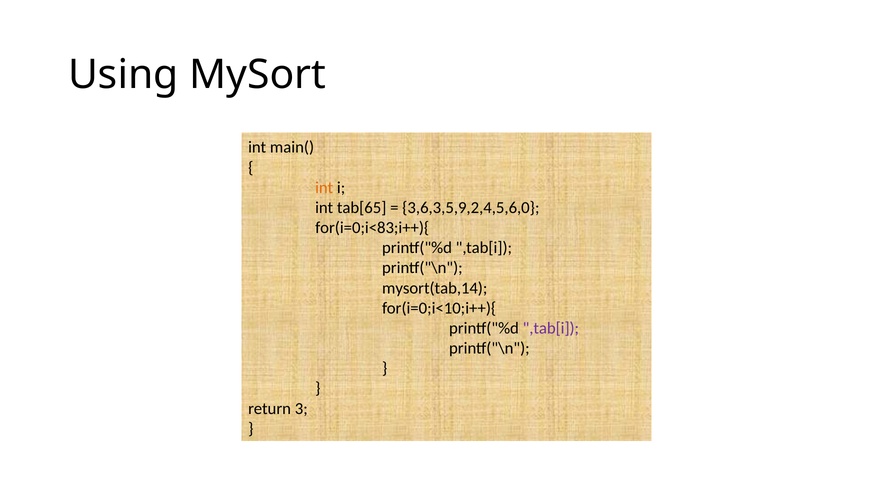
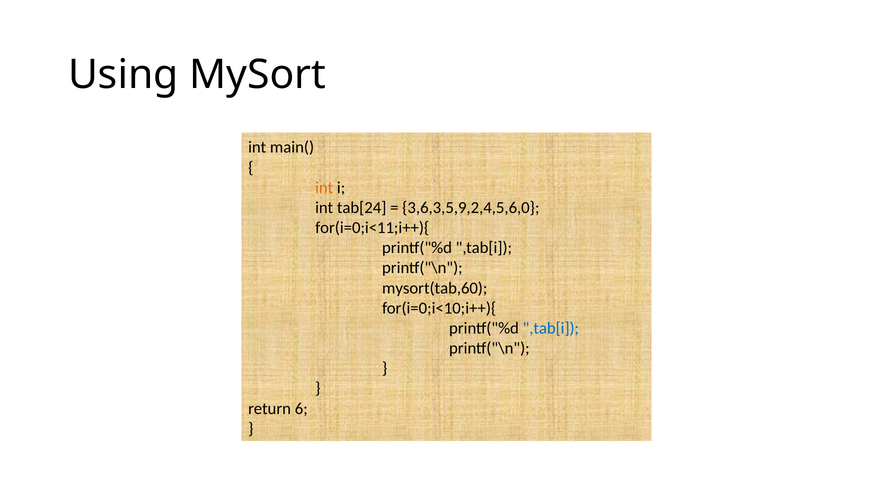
tab[65: tab[65 -> tab[24 (362, 208)
for(i=0;i<83;i++){: for(i=0;i<83;i++){ -> for(i=0;i<11;i++){ (372, 228)
mysort(tab,14: mysort(tab,14 -> mysort(tab,60 (435, 288)
,tab[i colour: purple -> blue (551, 328)
3: 3 -> 6 (301, 409)
